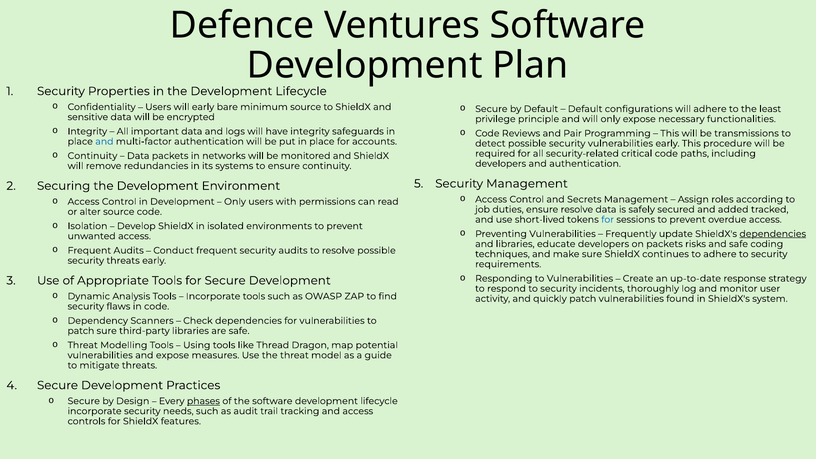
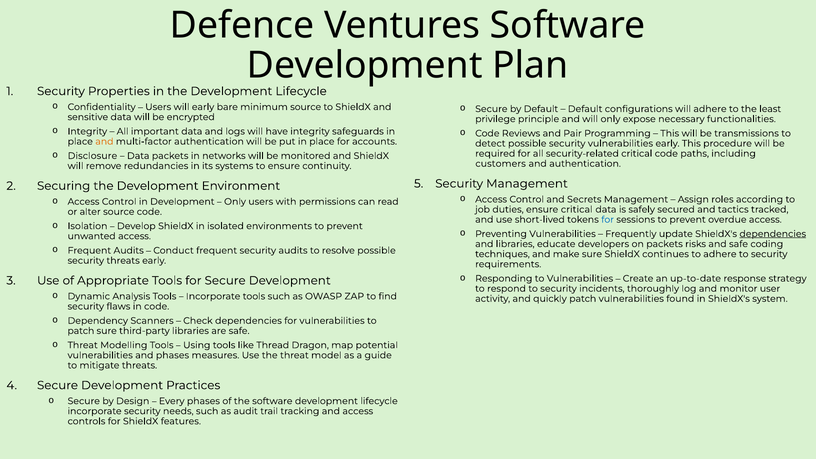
and colour: blue -> orange (104, 141)
Continuity: Continuity -> Disclosure (92, 156)
developers: developers -> customers (501, 164)
ensure resolve: resolve -> critical (577, 209)
added: added -> tactics (733, 209)
and expose: expose -> phases (172, 355)
phases underline: present -> none (203, 401)
